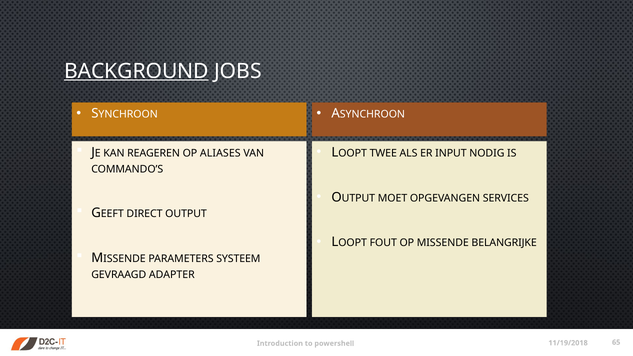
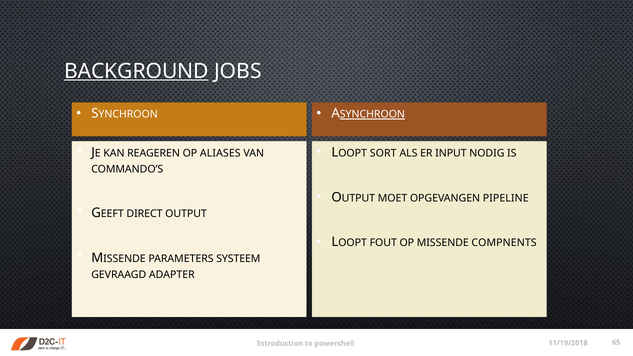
SYNCHROON underline: none -> present (372, 115)
TWEE: TWEE -> SORT (383, 153)
SERVICES: SERVICES -> PIPELINE (506, 198)
BELANGRIJKE: BELANGRIJKE -> COMPNENTS (504, 243)
